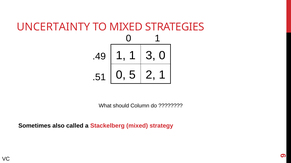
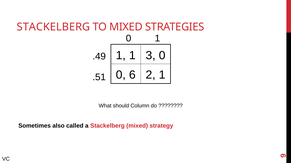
UNCERTAINTY: UNCERTAINTY -> STACKELBERG (53, 27)
5: 5 -> 6 (132, 75)
